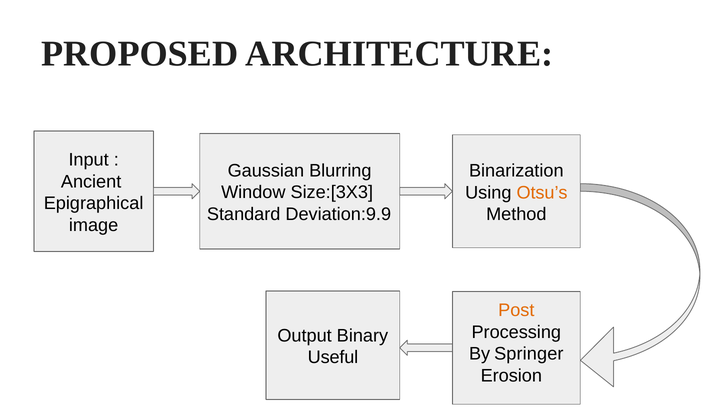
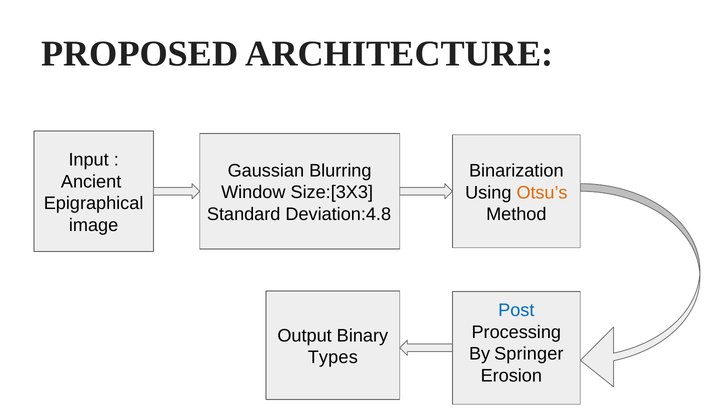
Deviation:9.9: Deviation:9.9 -> Deviation:4.8 (338, 214)
Post colour: orange -> blue (516, 310)
Useful: Useful -> Types (333, 357)
